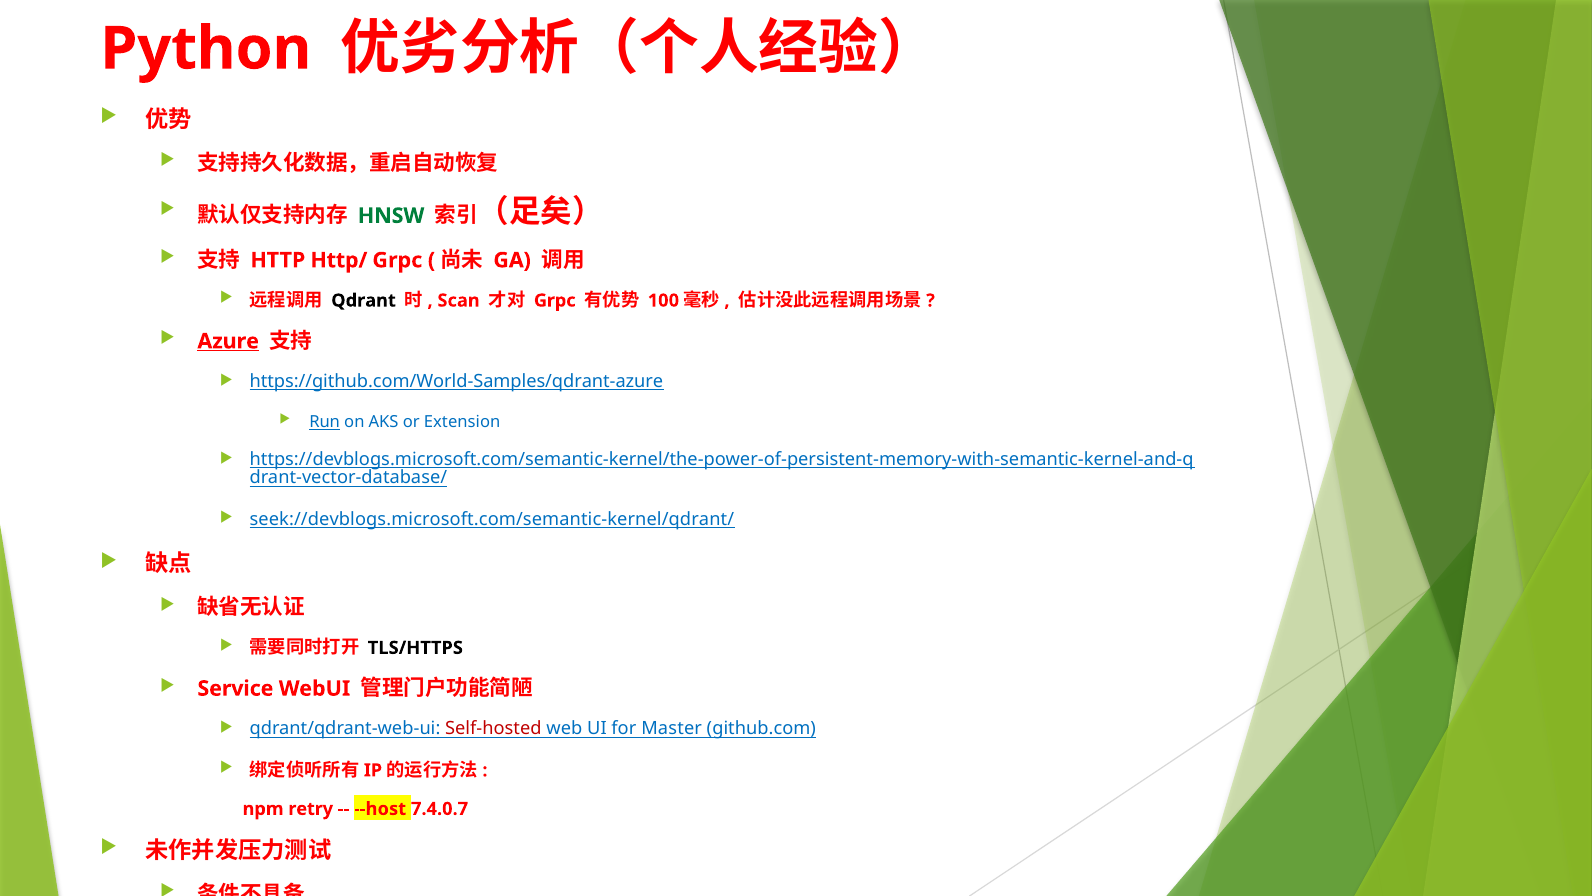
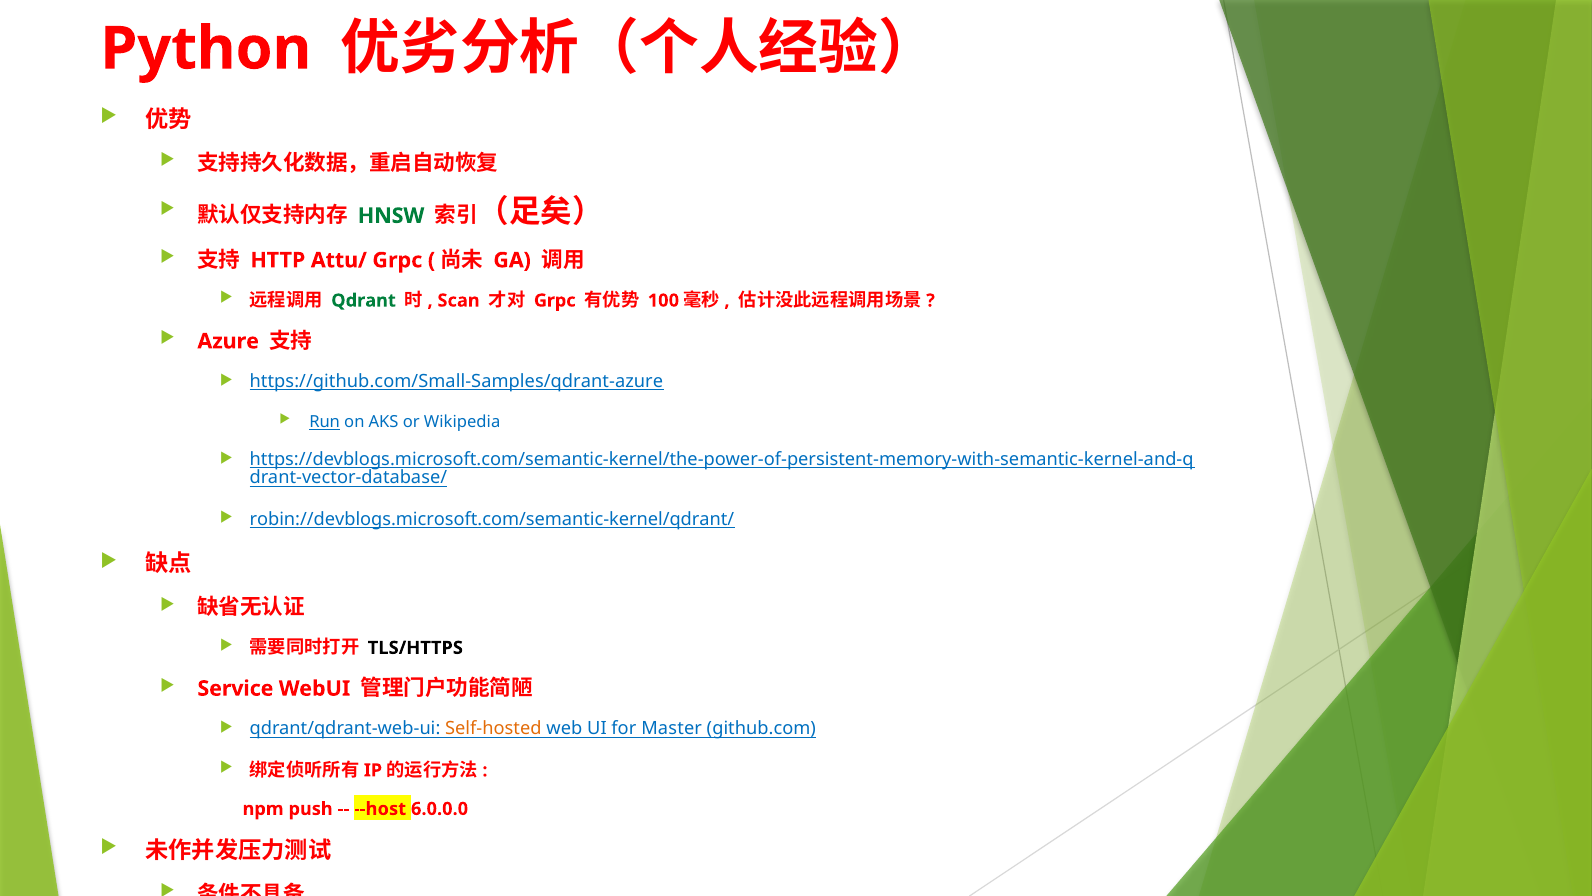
Http/: Http/ -> Attu/ (339, 260)
Qdrant colour: black -> green (364, 300)
Azure underline: present -> none (228, 341)
https://github.com/World-Samples/qdrant-azure: https://github.com/World-Samples/qdrant-azure -> https://github.com/Small-Samples/qdrant-azure (456, 381)
Extension: Extension -> Wikipedia (462, 422)
seek://devblogs.microsoft.com/semantic-kernel/qdrant/: seek://devblogs.microsoft.com/semantic-kernel/qdrant/ -> robin://devblogs.microsoft.com/semantic-kernel/qdrant/ (492, 519)
Self-hosted colour: red -> orange (493, 728)
retry: retry -> push (311, 808)
7.4.0.7: 7.4.0.7 -> 6.0.0.0 (440, 808)
